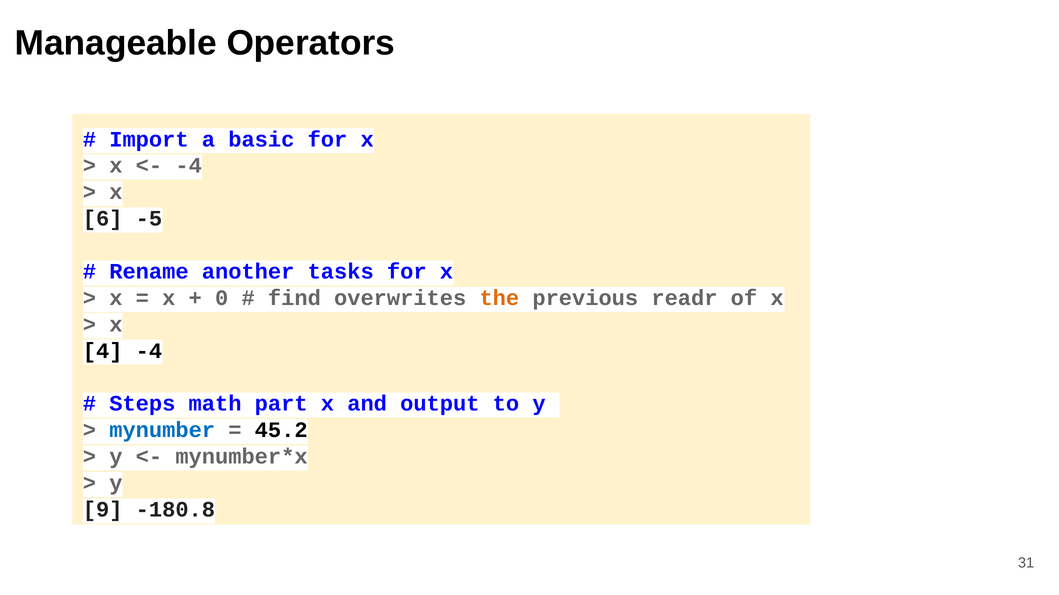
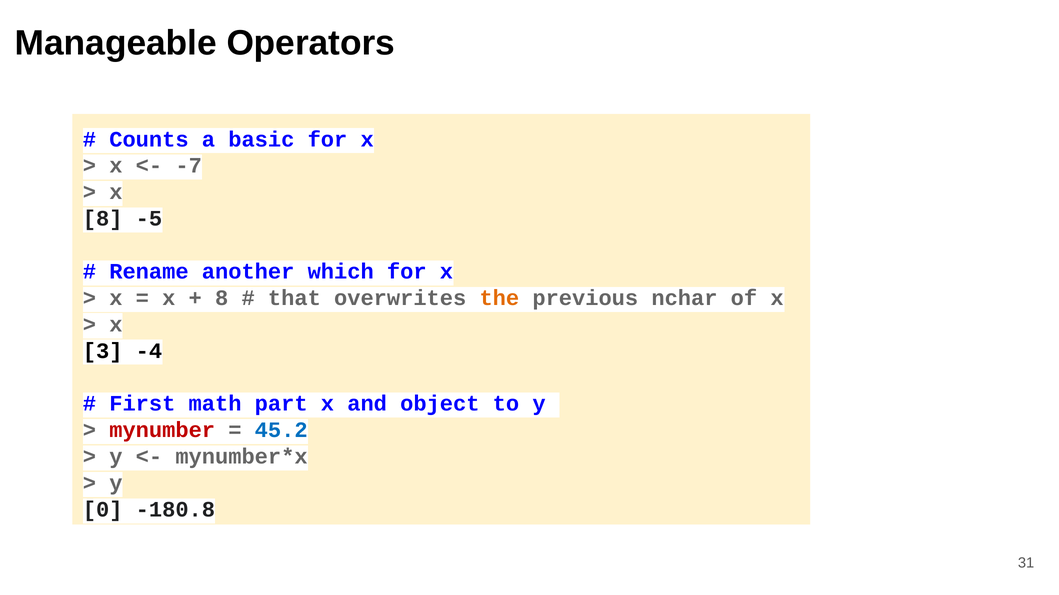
Import: Import -> Counts (149, 139)
-4: -4 -> -7 (189, 166)
6: 6 -> 8 (103, 219)
tasks: tasks -> which (341, 272)
0: 0 -> 8 (222, 298)
find: find -> that (294, 298)
readr: readr -> nchar (684, 298)
4: 4 -> 3 (103, 351)
Steps: Steps -> First (142, 404)
output: output -> object (440, 404)
mynumber colour: blue -> red (162, 431)
45.2 colour: black -> blue (281, 431)
9: 9 -> 0 (103, 510)
